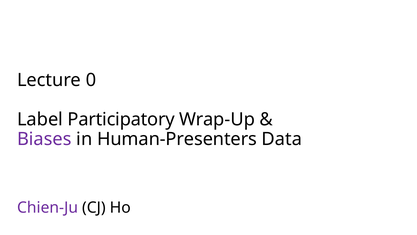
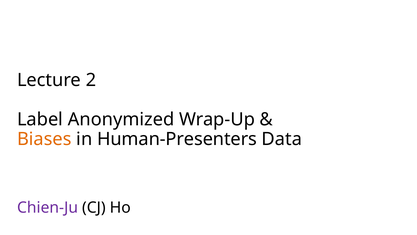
0: 0 -> 2 (91, 80)
Participatory: Participatory -> Anonymized (121, 119)
Biases colour: purple -> orange (44, 139)
